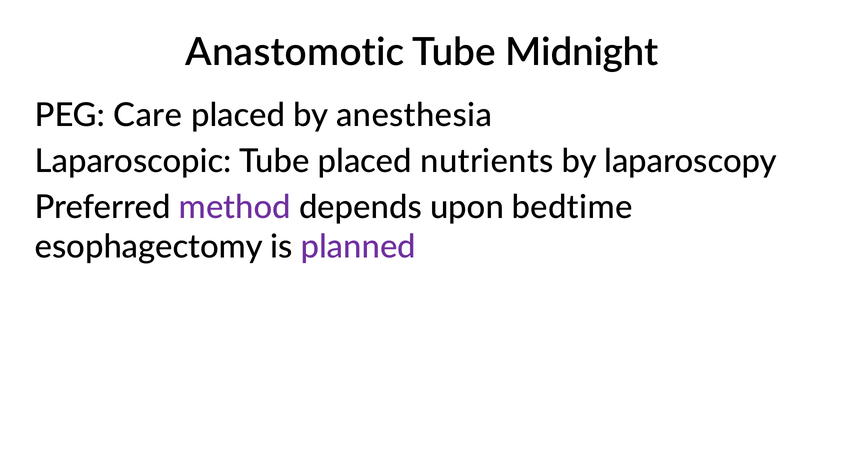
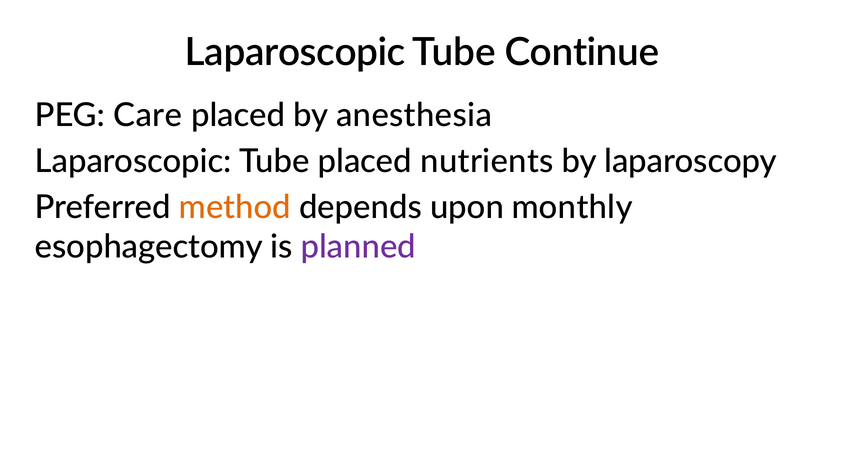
Anastomotic: Anastomotic -> Laparoscopic (295, 52)
Midnight: Midnight -> Continue (582, 52)
method colour: purple -> orange (235, 207)
bedtime: bedtime -> monthly (572, 207)
